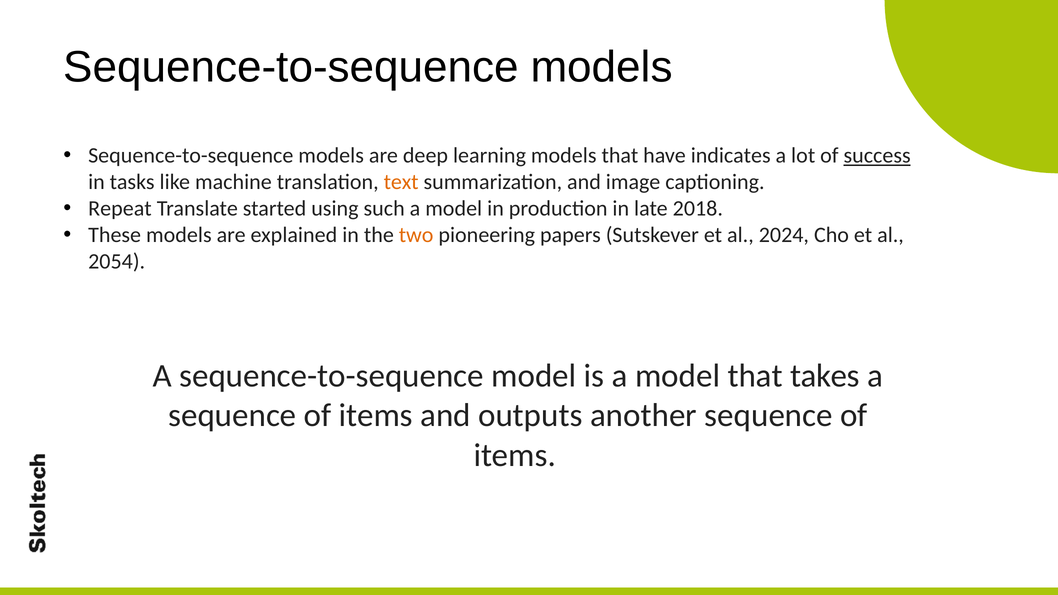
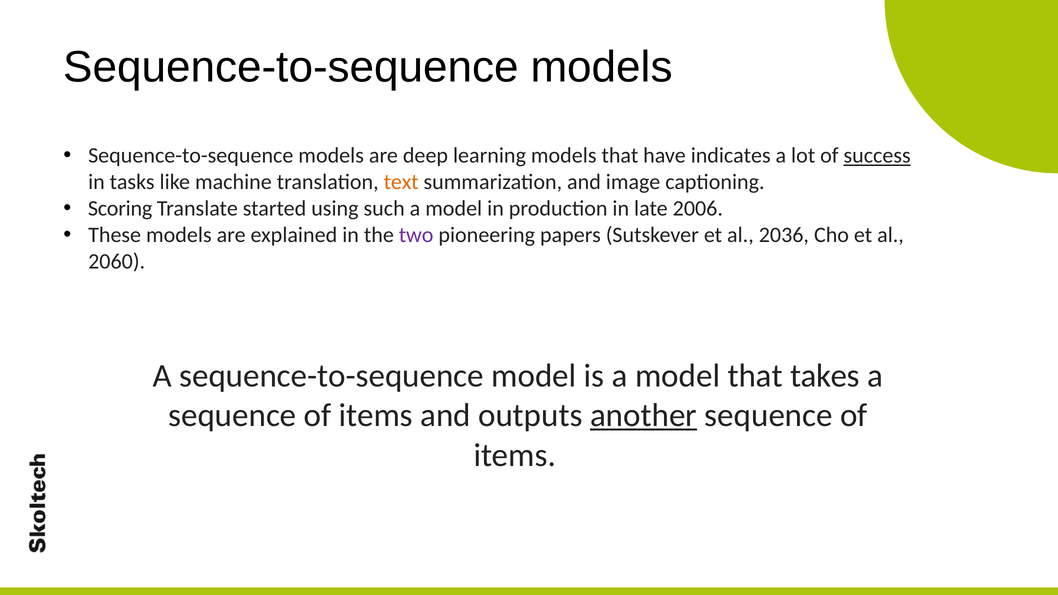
Repeat: Repeat -> Scoring (120, 209)
2018: 2018 -> 2006 (698, 209)
two colour: orange -> purple (416, 235)
2024: 2024 -> 2036 (784, 235)
2054: 2054 -> 2060 (117, 262)
another underline: none -> present (644, 416)
